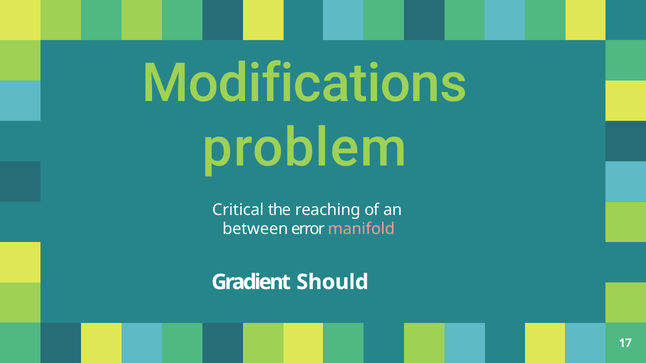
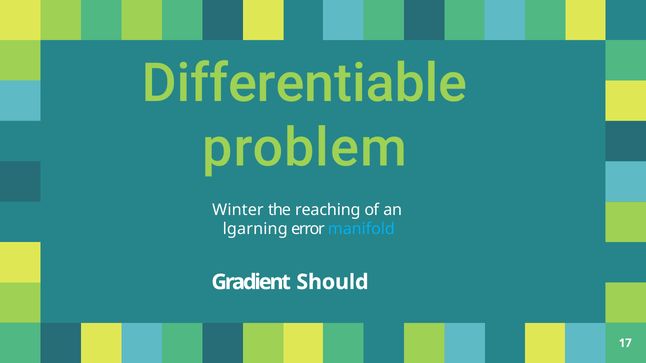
Modifications: Modifications -> Differentiable (304, 84)
Critical: Critical -> Winter (238, 210)
between: between -> lgarning (255, 229)
manifold colour: pink -> light blue (361, 229)
